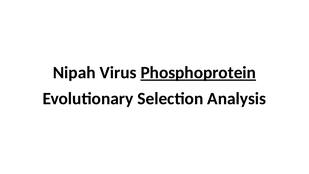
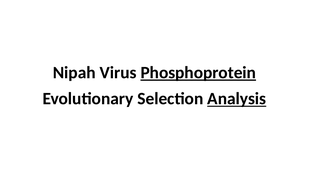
Analysis underline: none -> present (237, 99)
